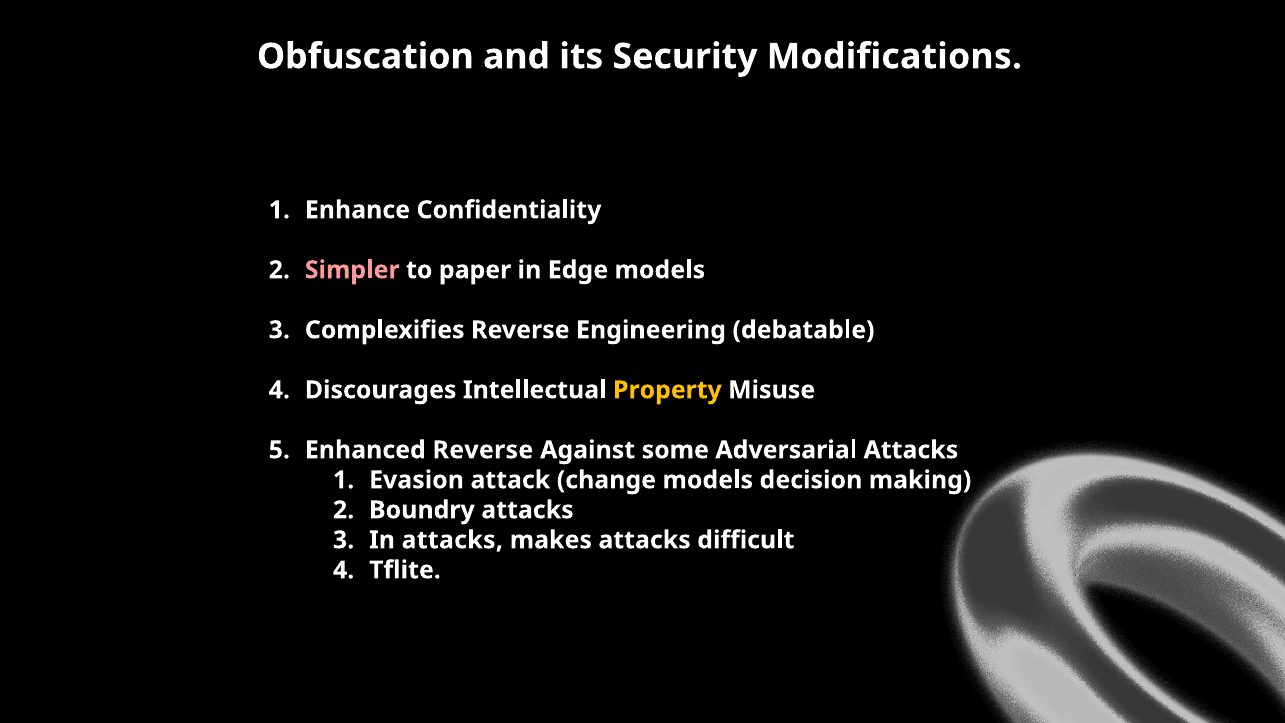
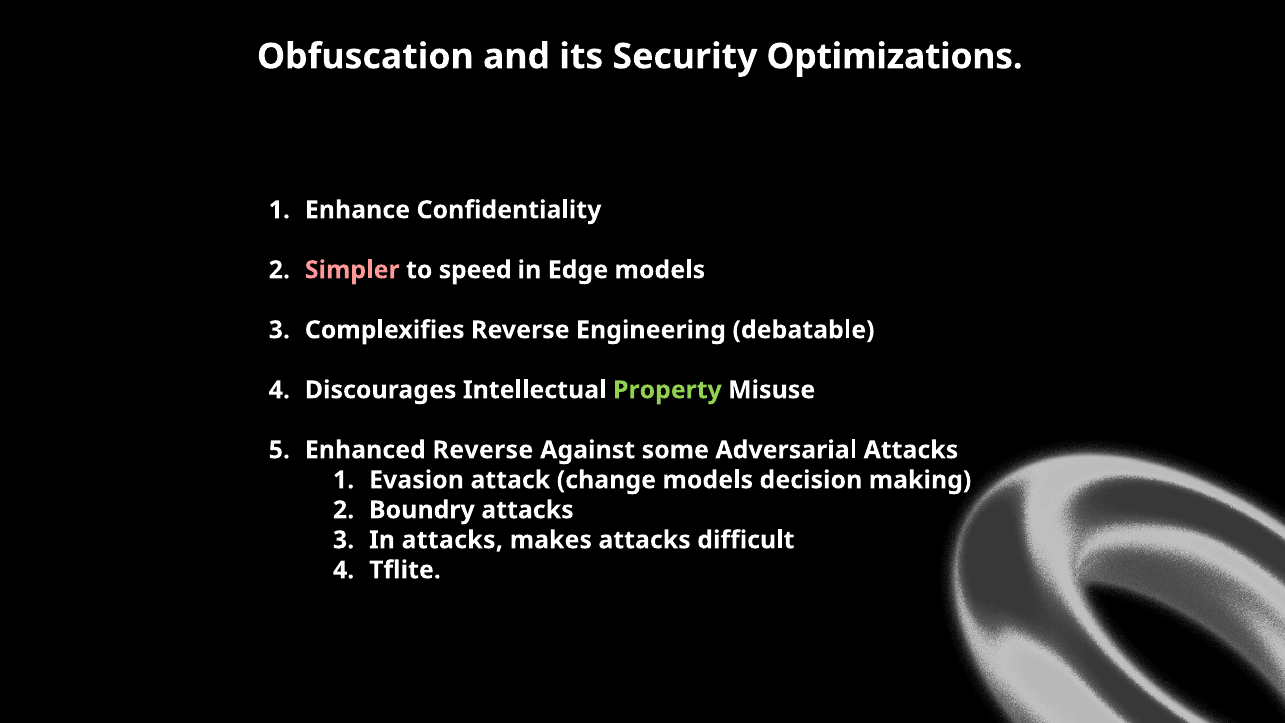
Modifications: Modifications -> Optimizations (895, 57)
paper: paper -> speed (475, 270)
Property colour: yellow -> light green (667, 390)
